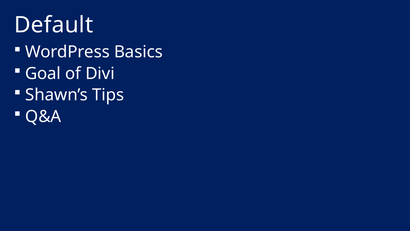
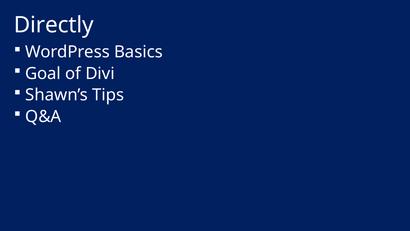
Default: Default -> Directly (54, 25)
